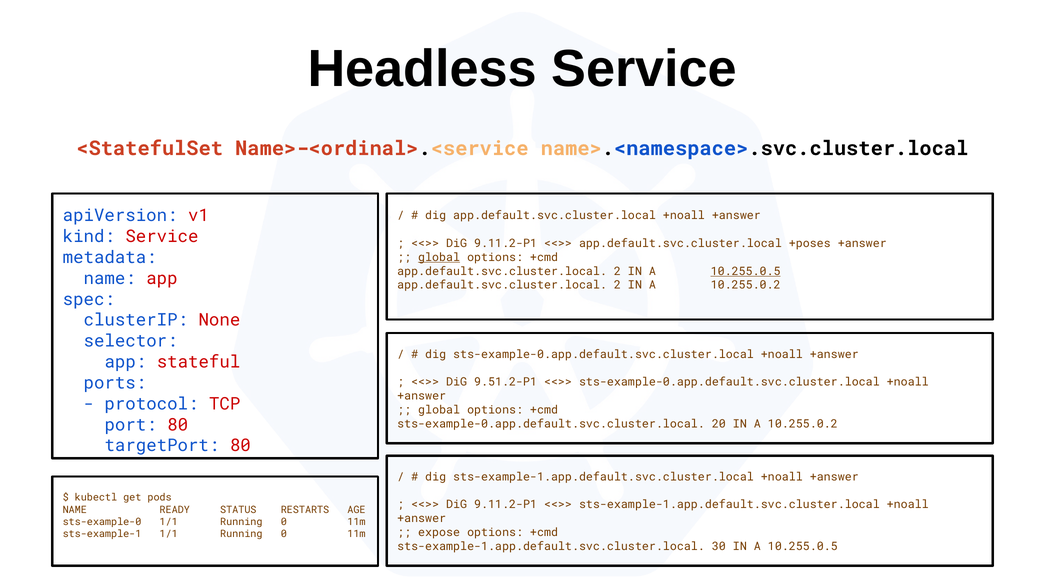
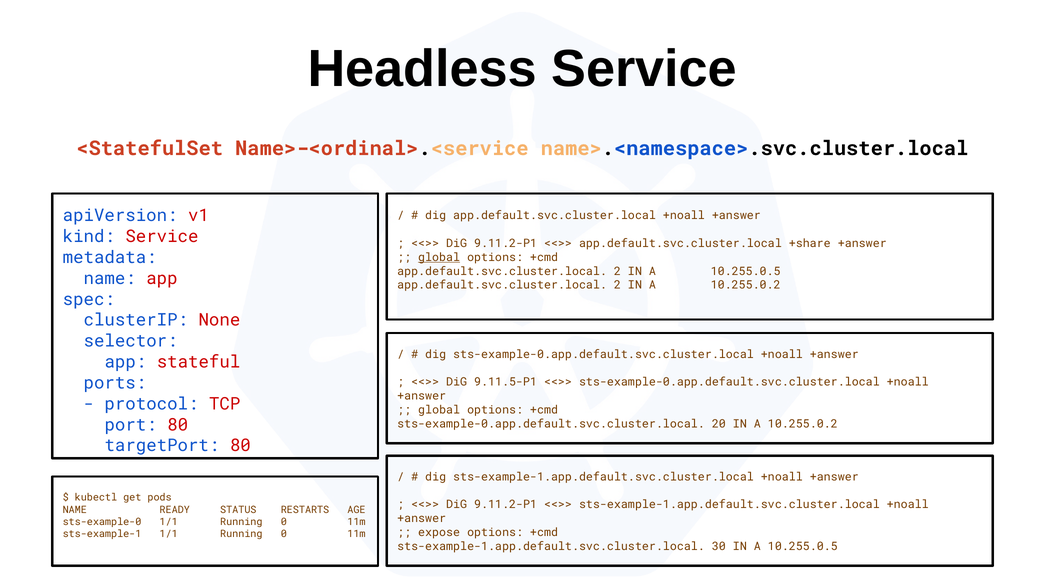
+poses: +poses -> +share (810, 243)
10.255.0.5 underline: present -> none (746, 271)
9.51.2-P1: 9.51.2-P1 -> 9.11.5-P1 (506, 382)
